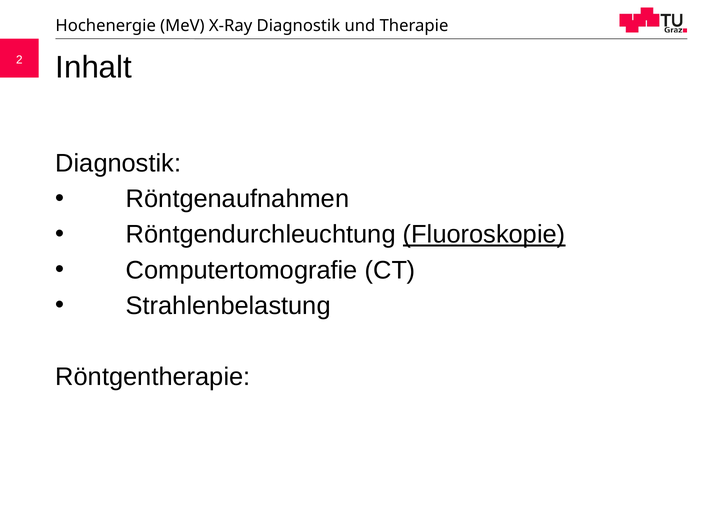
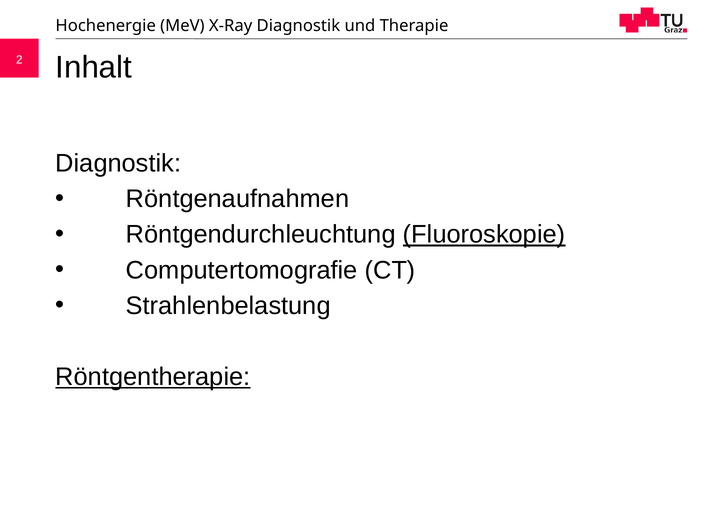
Röntgentherapie underline: none -> present (153, 377)
